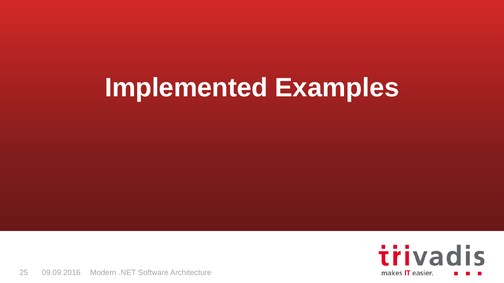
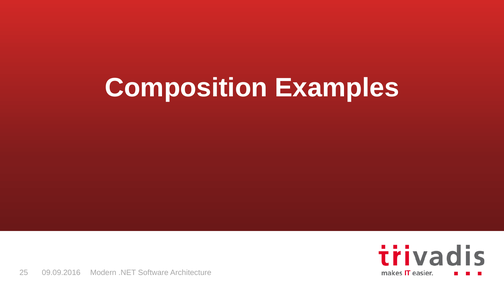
Implemented: Implemented -> Composition (186, 88)
